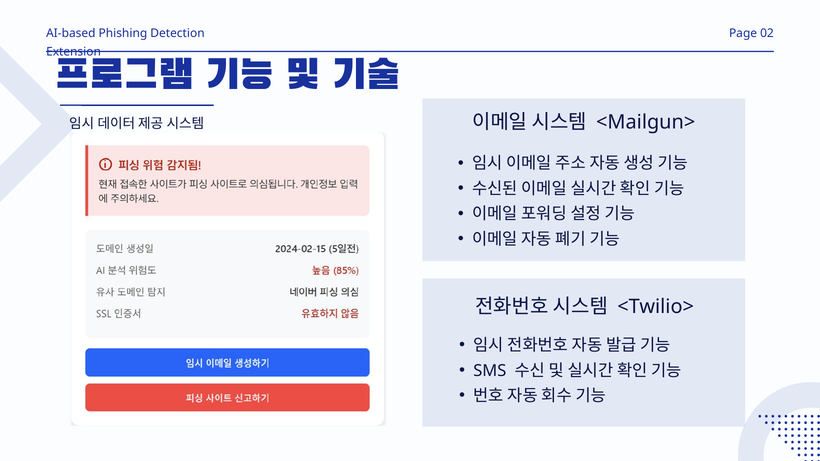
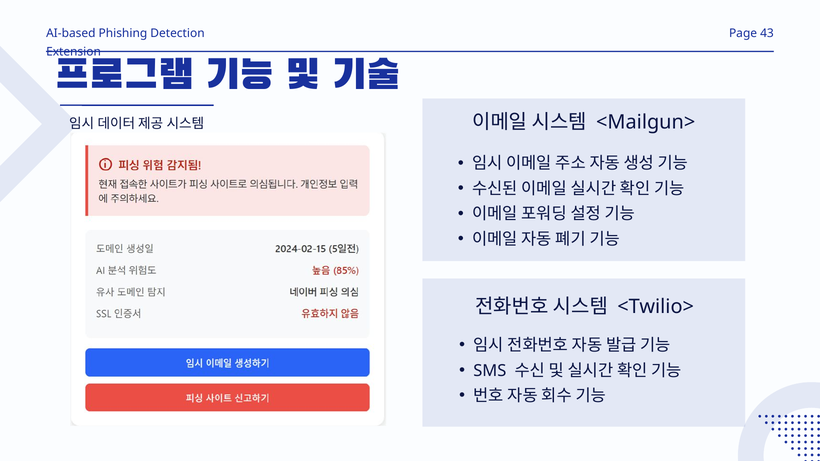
02: 02 -> 43 (767, 33)
